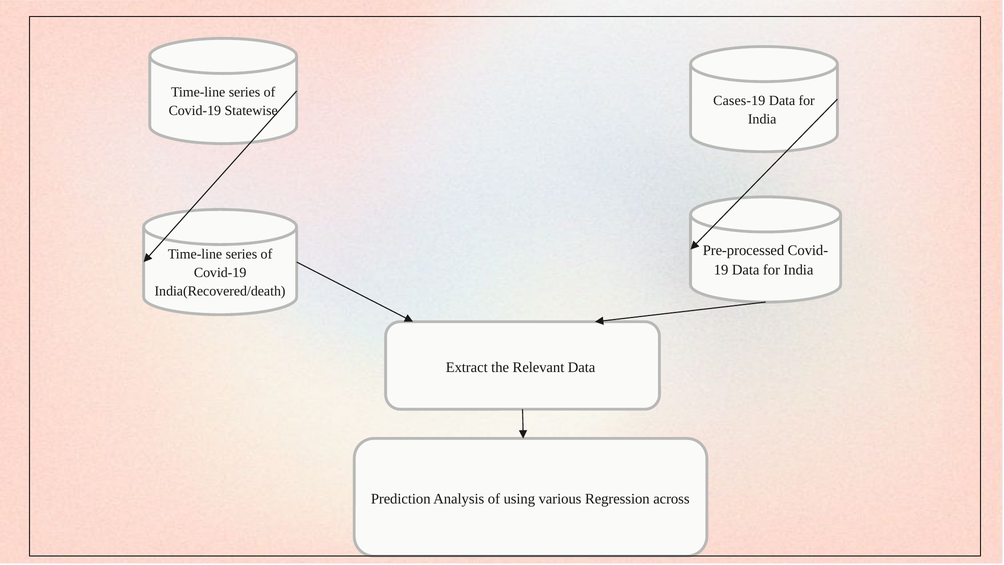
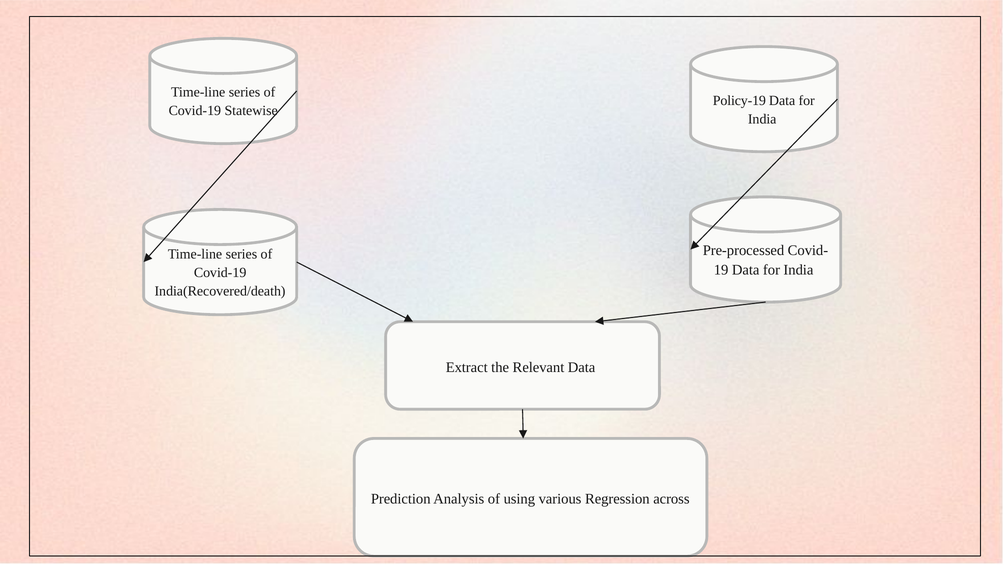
Cases-19: Cases-19 -> Policy-19 (739, 100)
